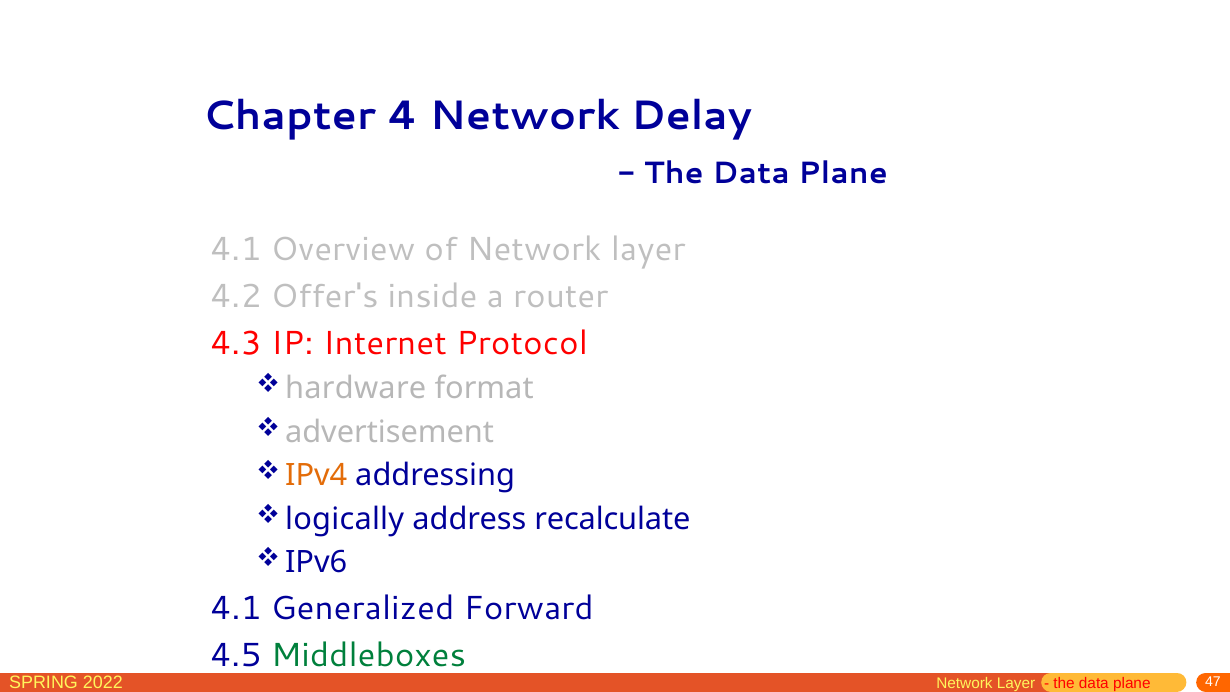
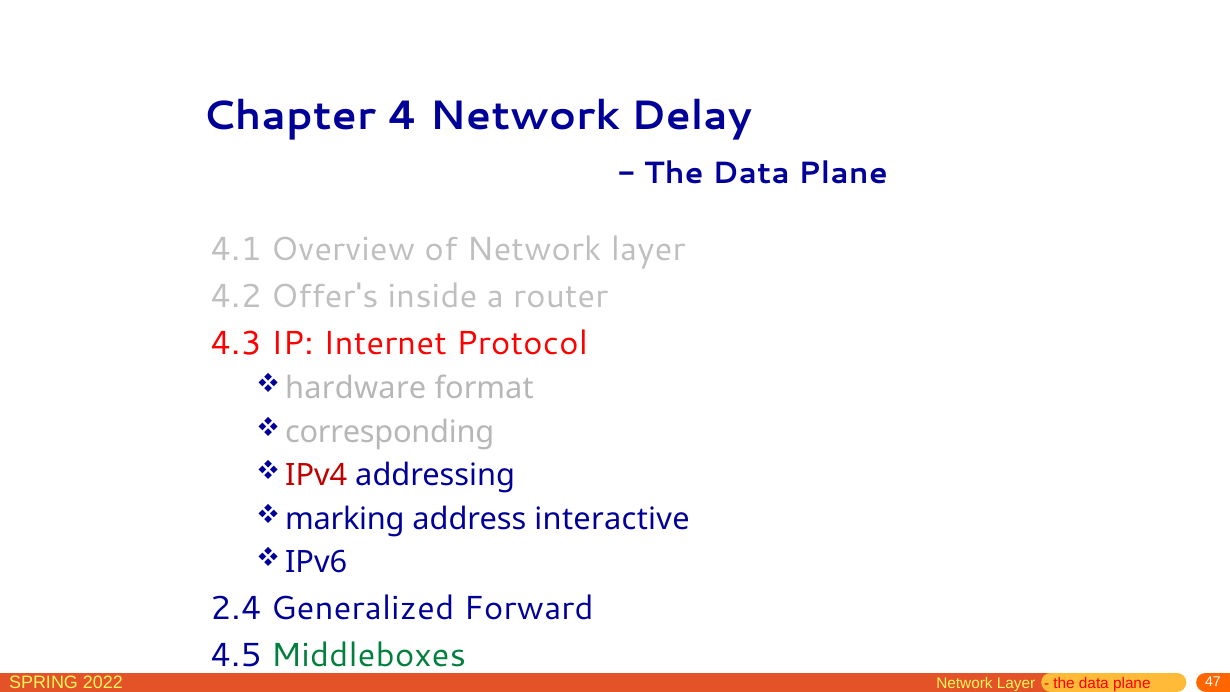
advertisement: advertisement -> corresponding (390, 432)
IPv4 colour: orange -> red (316, 476)
logically: logically -> marking (345, 519)
recalculate: recalculate -> interactive (612, 519)
4.1: 4.1 -> 2.4 (236, 609)
